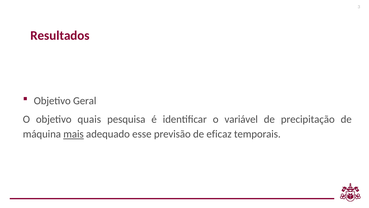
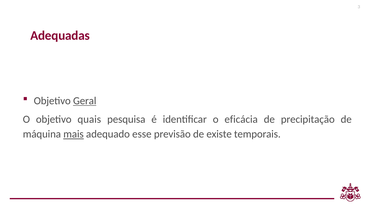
Resultados: Resultados -> Adequadas (60, 36)
Geral underline: none -> present (85, 101)
variável: variável -> eficácia (241, 119)
eficaz: eficaz -> existe (219, 134)
